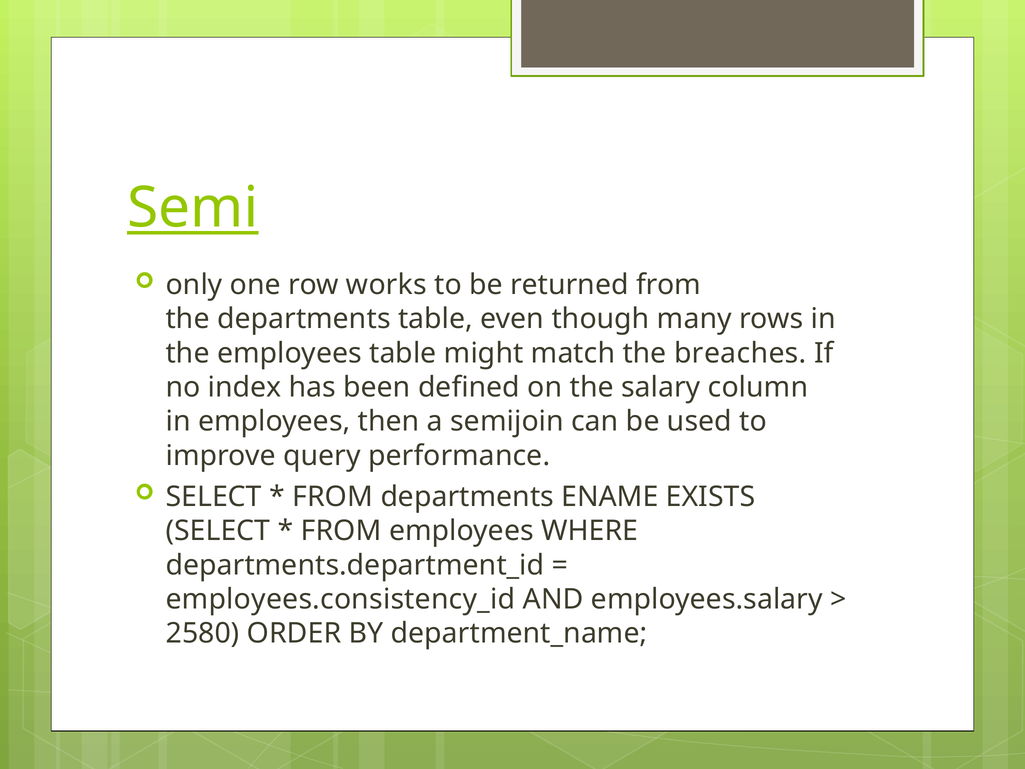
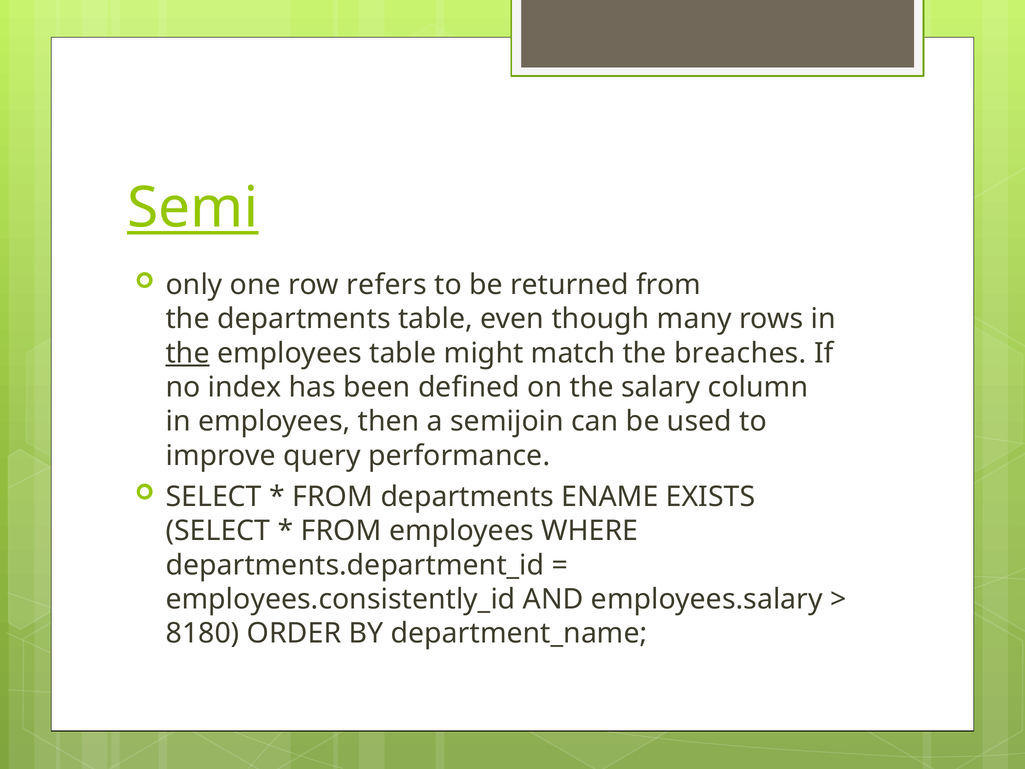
works: works -> refers (386, 285)
the underline: none -> present (188, 353)
employees.consistency_id: employees.consistency_id -> employees.consistently_id (341, 599)
2580: 2580 -> 8180 (203, 633)
